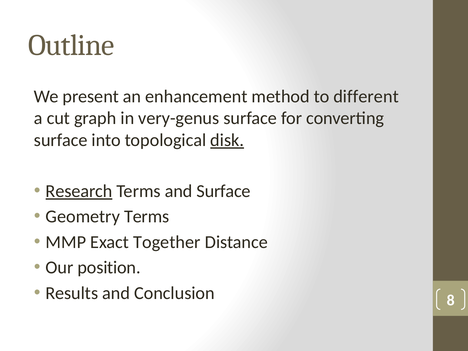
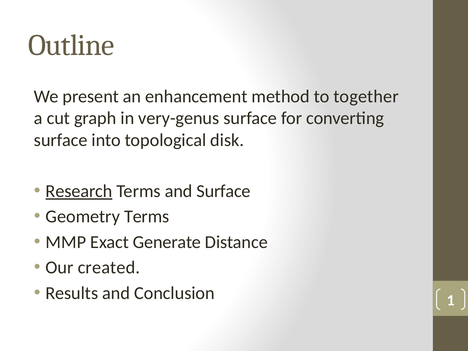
different: different -> together (366, 96)
disk underline: present -> none (227, 140)
Together: Together -> Generate (167, 242)
position: position -> created (109, 268)
8: 8 -> 1 (451, 300)
